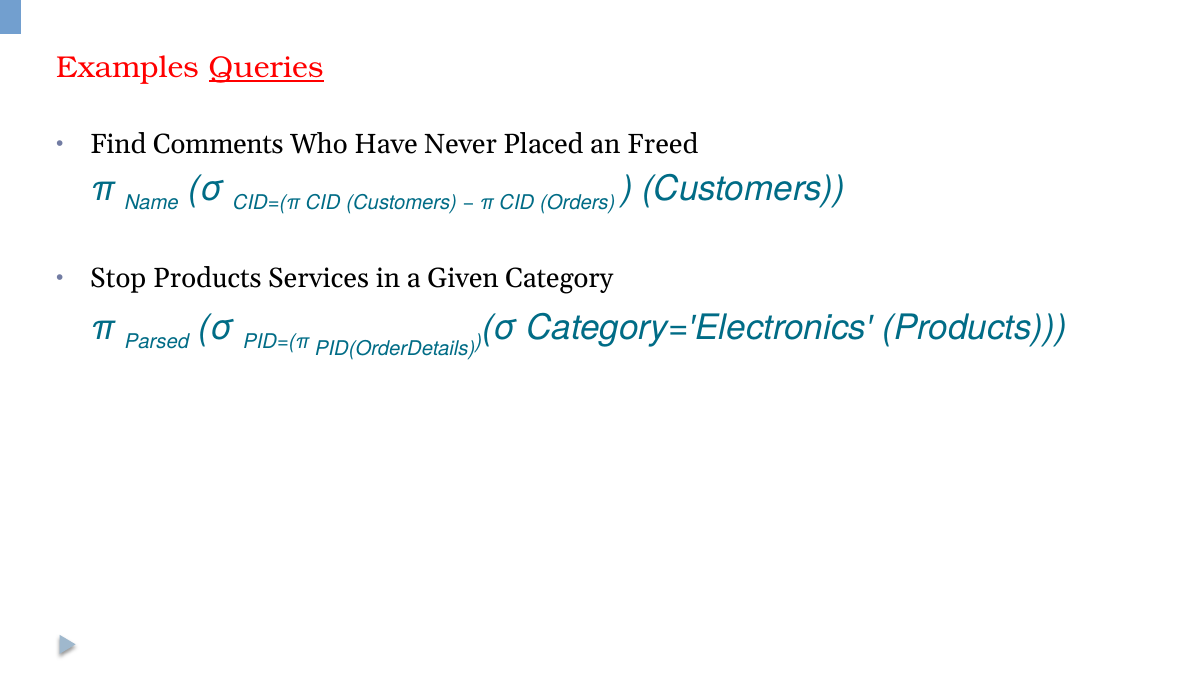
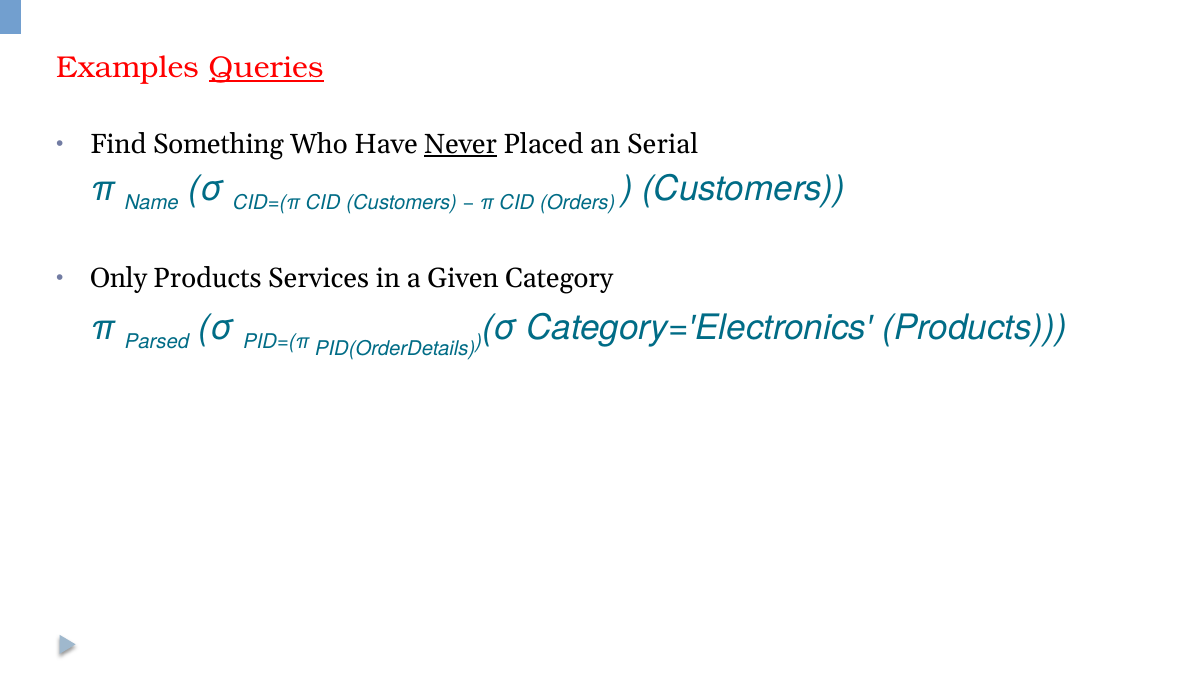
Comments: Comments -> Something (218, 144)
Never underline: none -> present (461, 144)
Freed: Freed -> Serial (663, 144)
Stop: Stop -> Only (118, 278)
